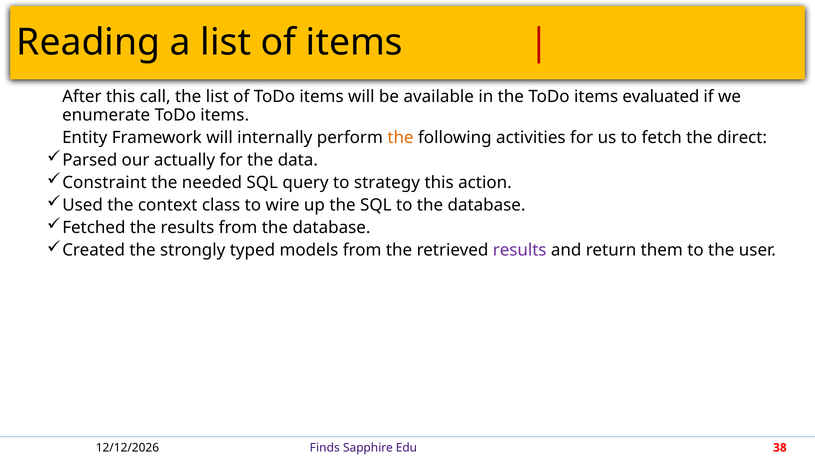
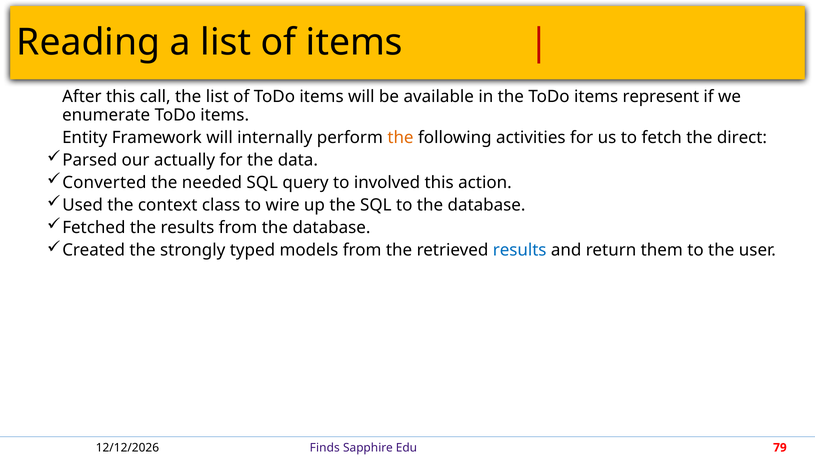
evaluated: evaluated -> represent (661, 97)
Constraint: Constraint -> Converted (104, 183)
strategy: strategy -> involved (387, 183)
results colour: purple -> blue (520, 251)
38: 38 -> 79 (780, 448)
